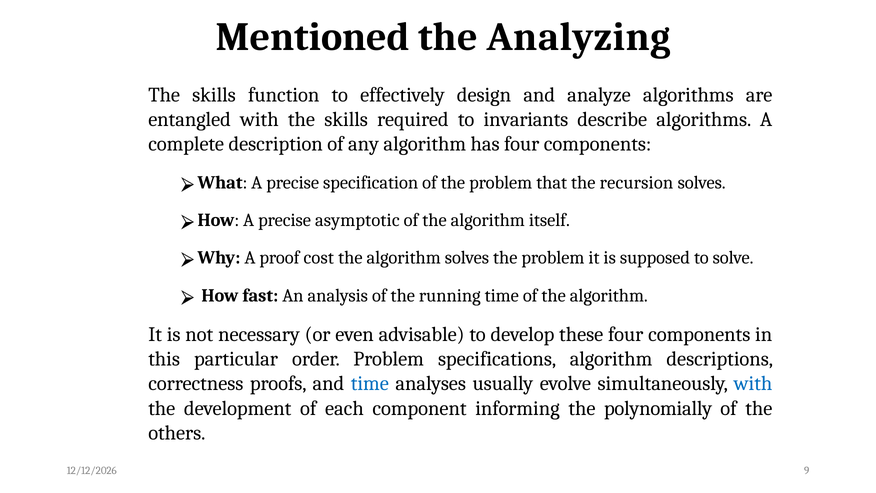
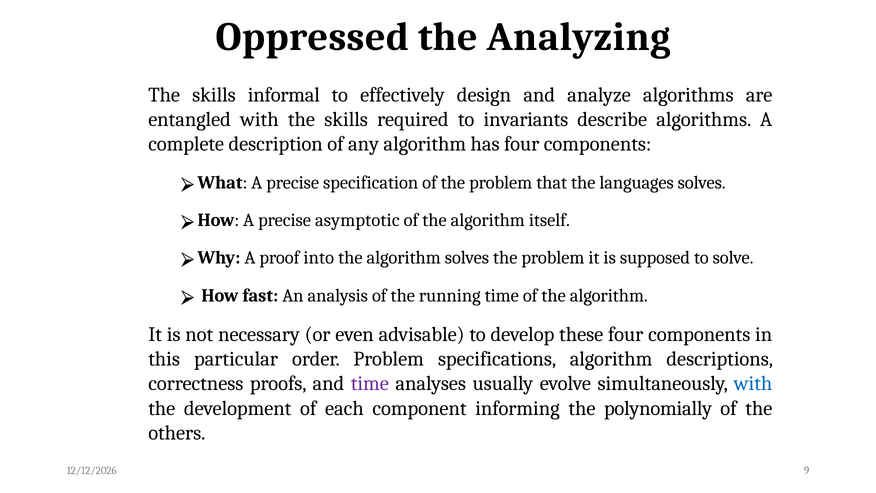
Mentioned: Mentioned -> Oppressed (313, 37)
function: function -> informal (284, 95)
recursion: recursion -> languages (637, 183)
cost: cost -> into (319, 258)
time colour: blue -> purple (370, 383)
